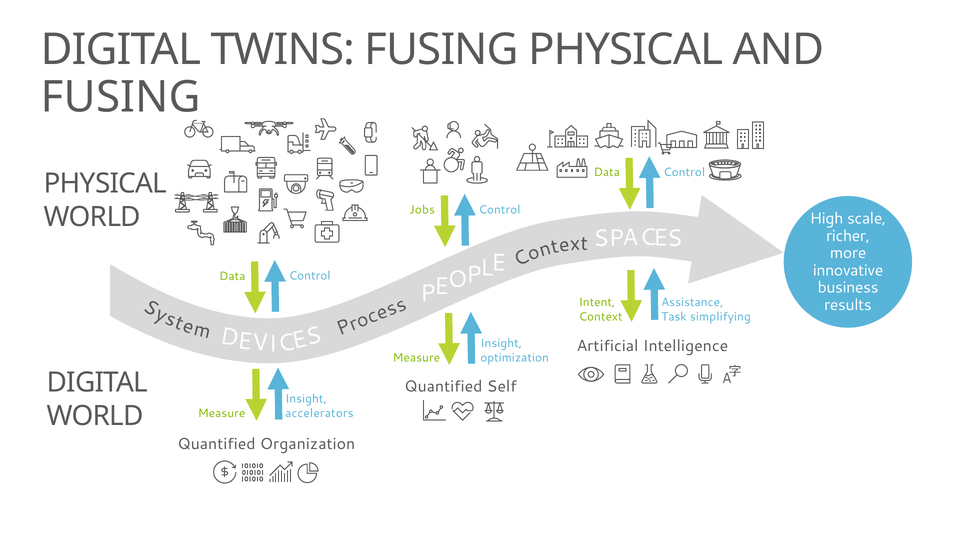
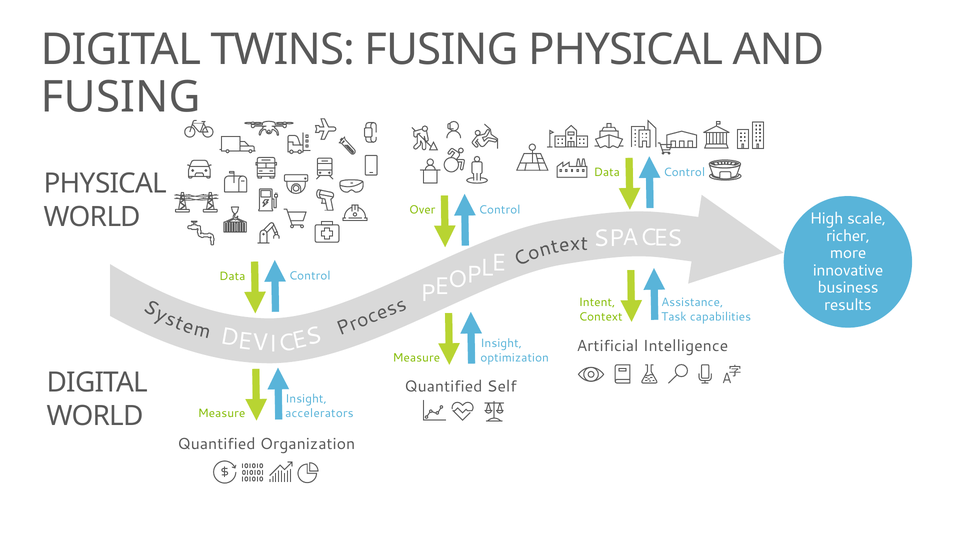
Jobs: Jobs -> Over (422, 210)
simplifying: simplifying -> capabilities (720, 317)
